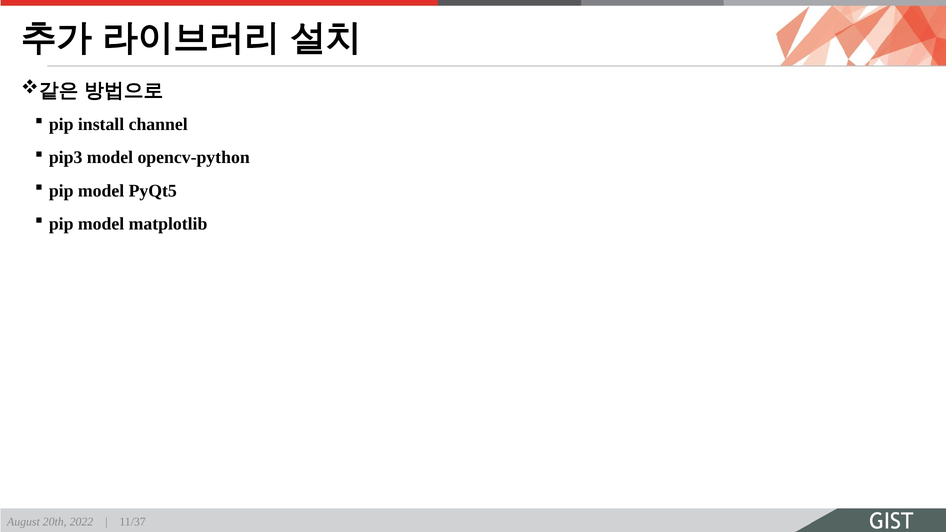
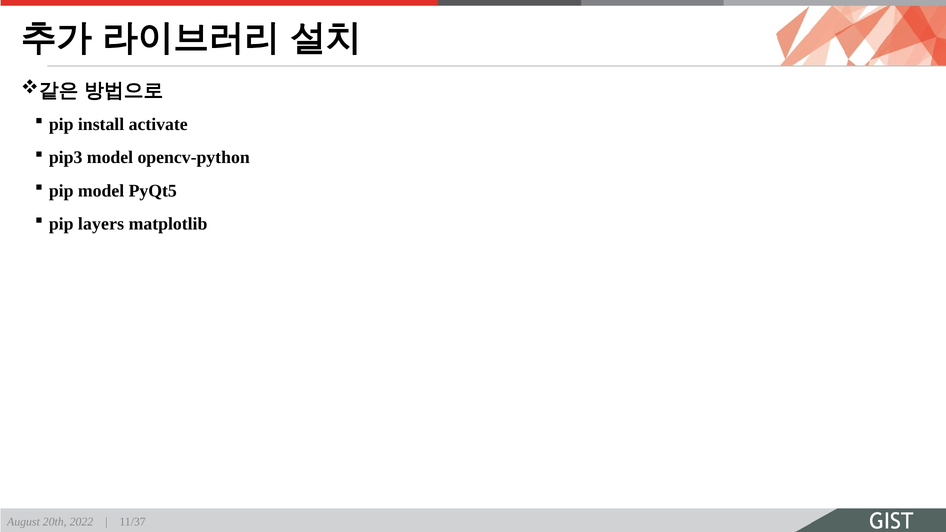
channel: channel -> activate (158, 125)
model: model -> layers (101, 224)
